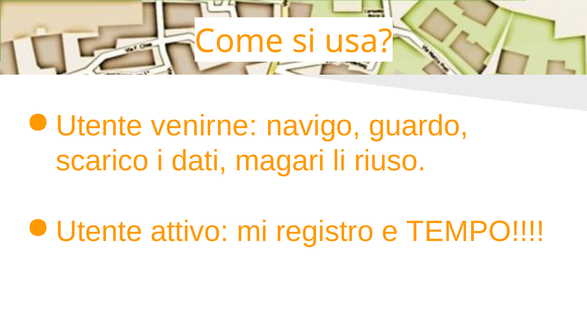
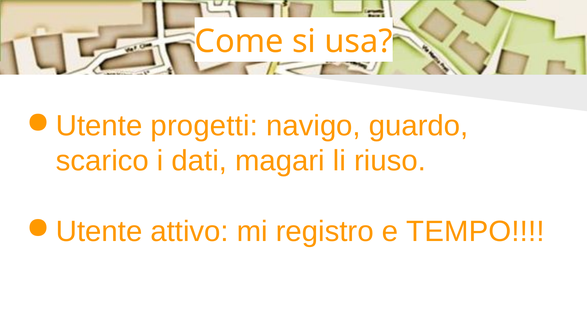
venirne: venirne -> progetti (204, 126)
